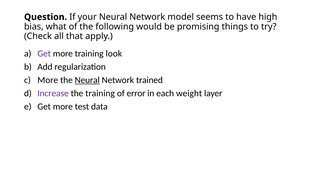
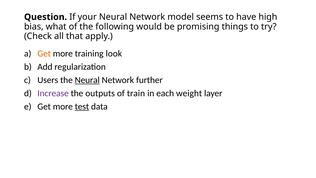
Get colour: purple -> orange (44, 53)
More: More -> Users (48, 80)
trained: trained -> further (149, 80)
the training: training -> outputs (100, 93)
error: error -> train (136, 93)
test underline: none -> present (82, 106)
